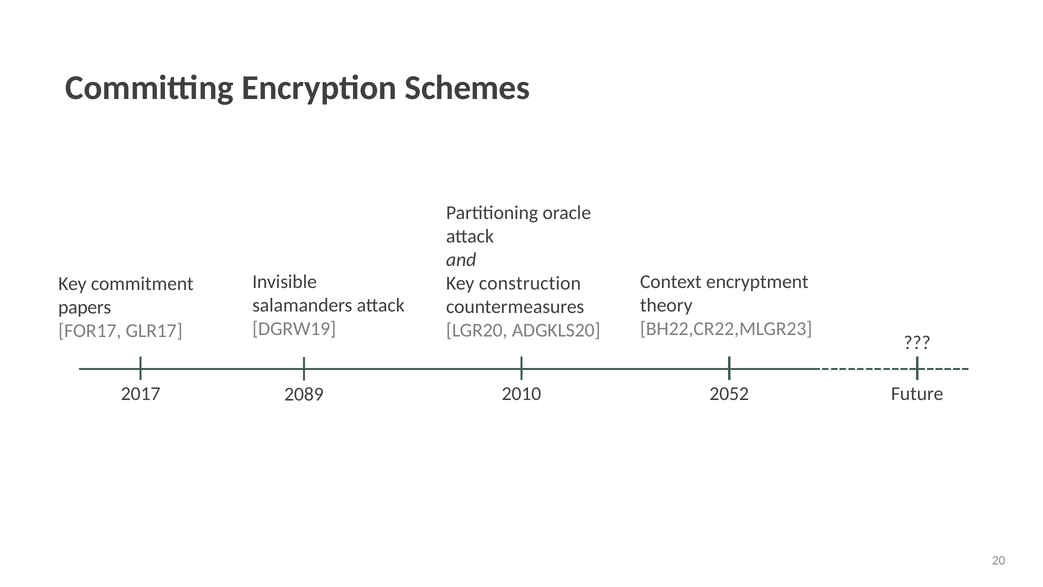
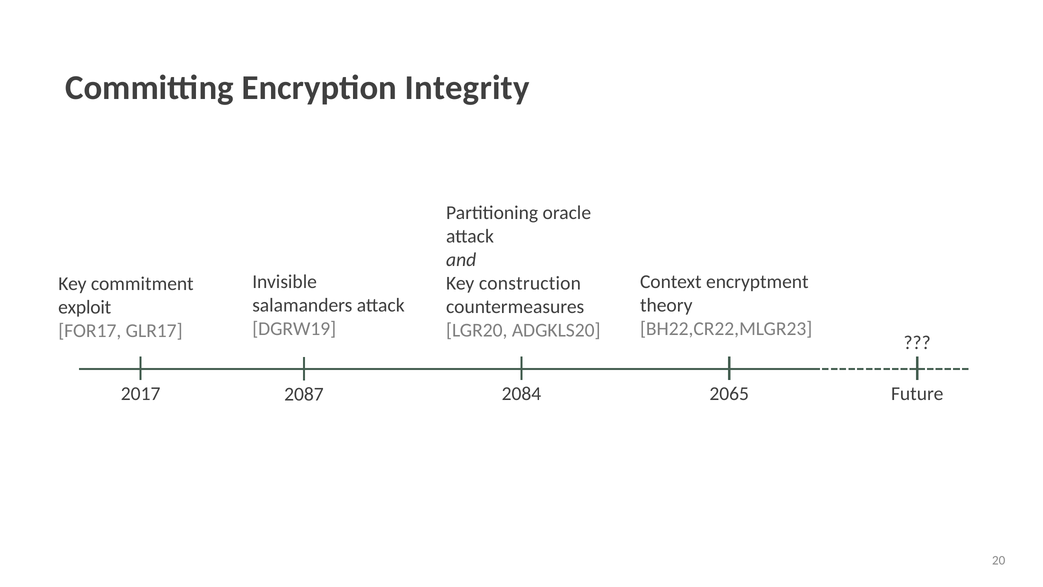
Schemes: Schemes -> Integrity (467, 88)
papers: papers -> exploit (85, 307)
2010: 2010 -> 2084 (521, 393)
2052: 2052 -> 2065 (729, 393)
2089: 2089 -> 2087 (304, 394)
